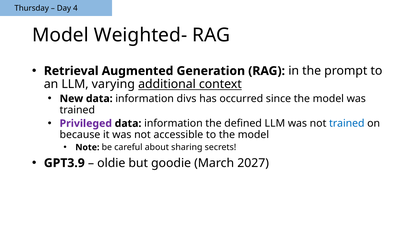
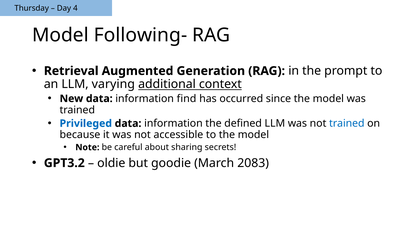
Weighted-: Weighted- -> Following- (141, 35)
divs: divs -> find (187, 99)
Privileged colour: purple -> blue (86, 124)
GPT3.9: GPT3.9 -> GPT3.2 (64, 163)
2027: 2027 -> 2083 (253, 163)
